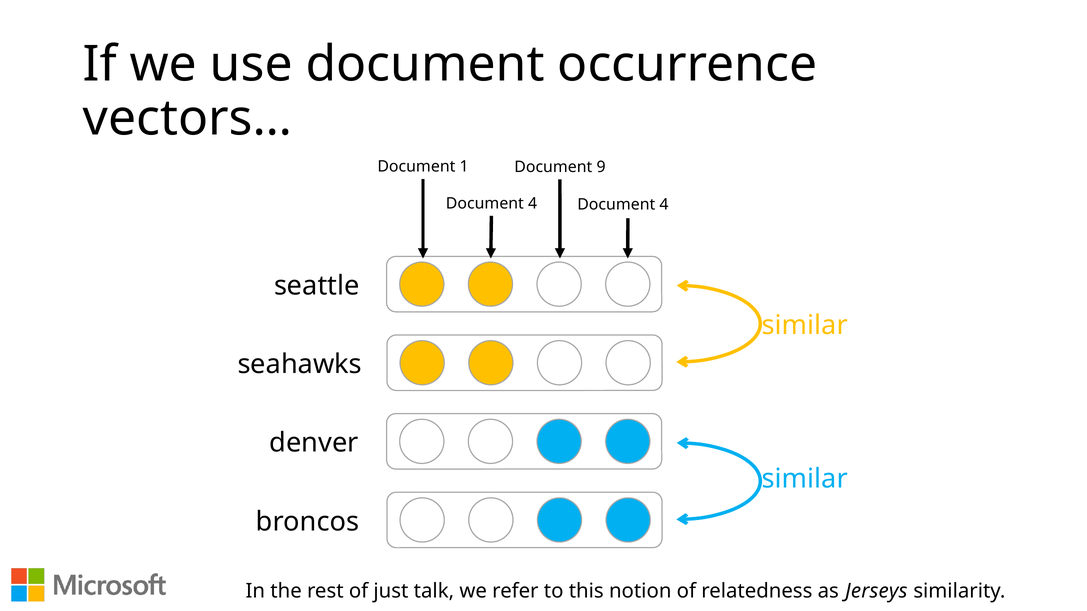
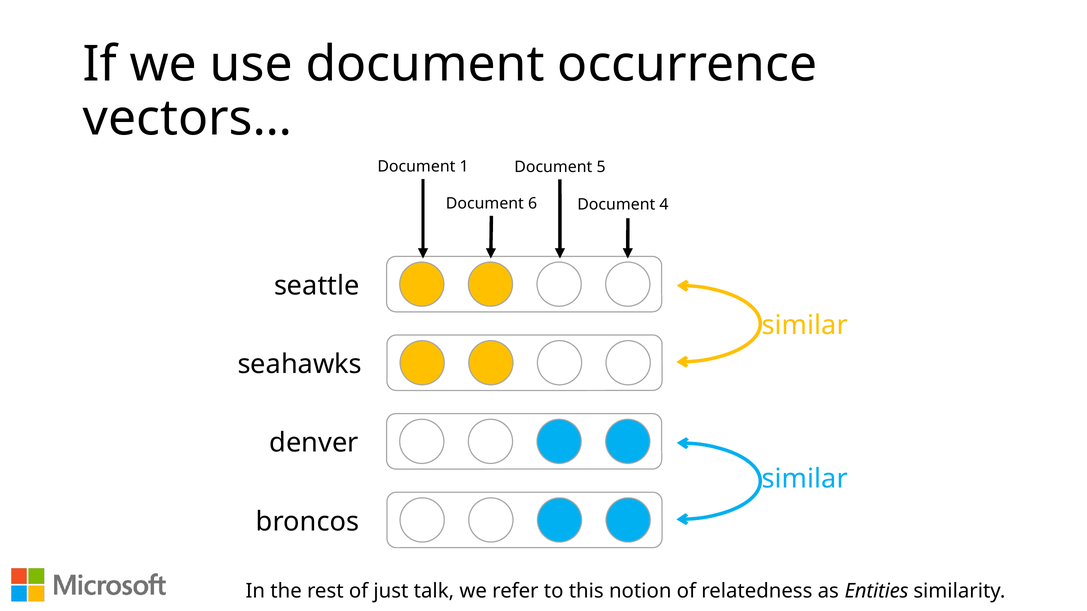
9: 9 -> 5 (601, 167)
4: 4 -> 6 (533, 204)
Jerseys: Jerseys -> Entities (877, 592)
